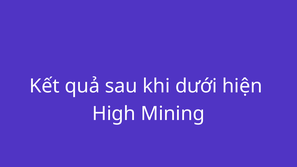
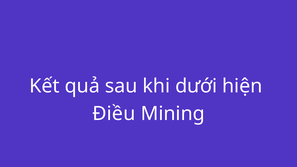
High: High -> Điều (114, 114)
